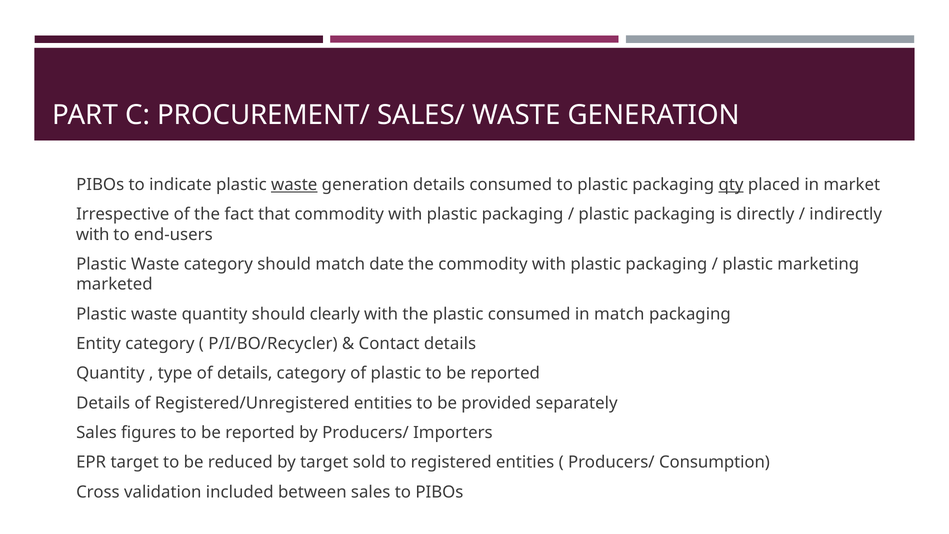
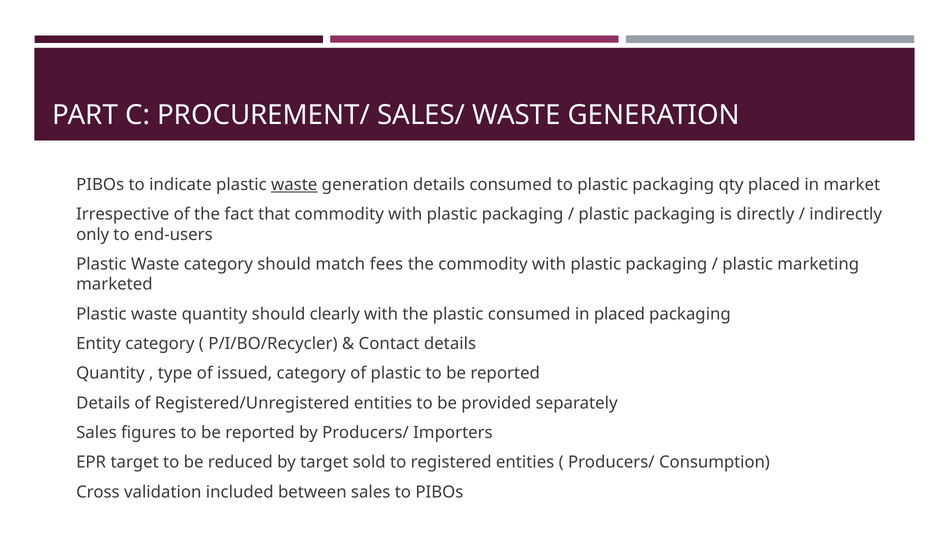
qty underline: present -> none (731, 185)
with: with -> only (93, 234)
date: date -> fees (386, 264)
in match: match -> placed (619, 314)
of details: details -> issued (245, 373)
